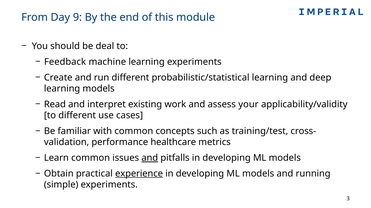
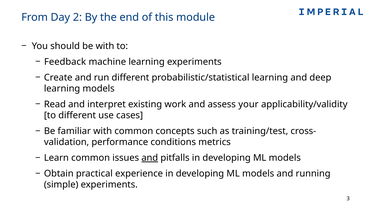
9: 9 -> 2 (77, 17)
be deal: deal -> with (105, 46)
healthcare: healthcare -> conditions (173, 143)
experience underline: present -> none (139, 174)
